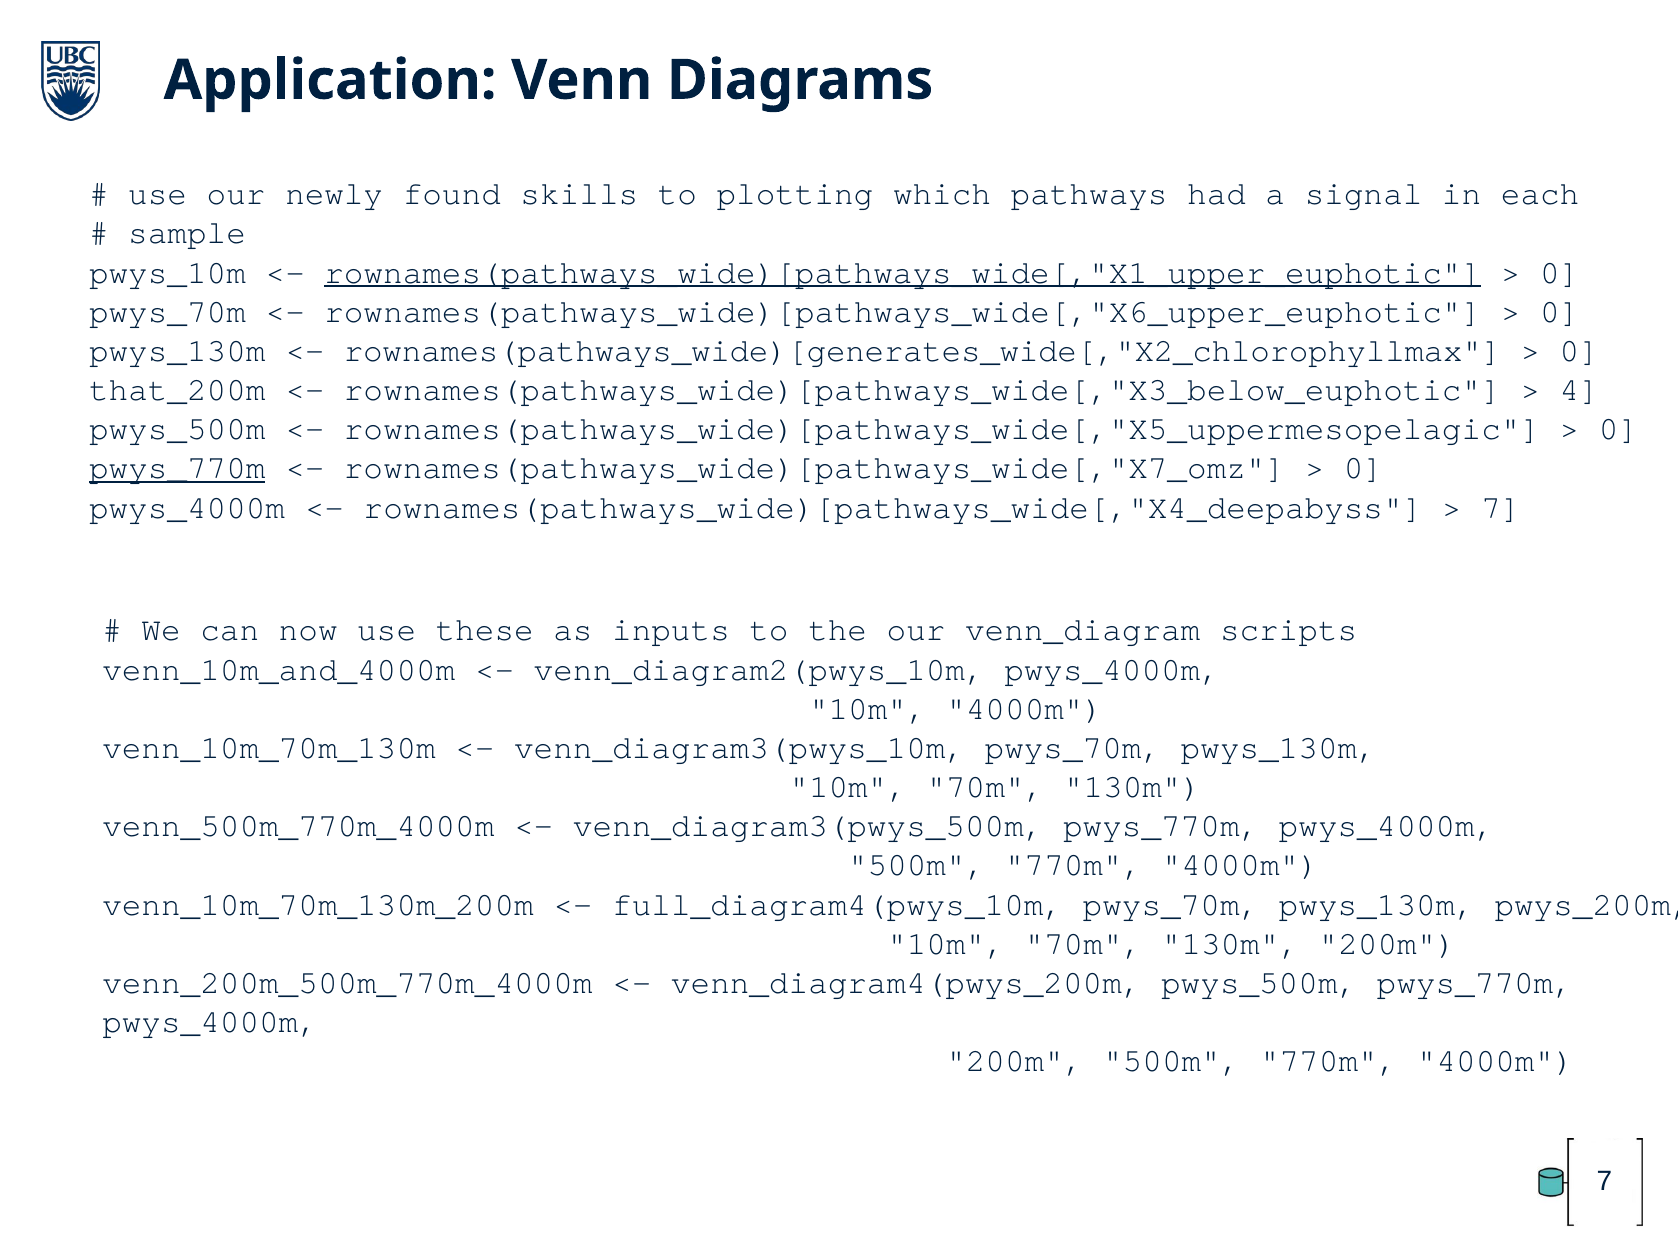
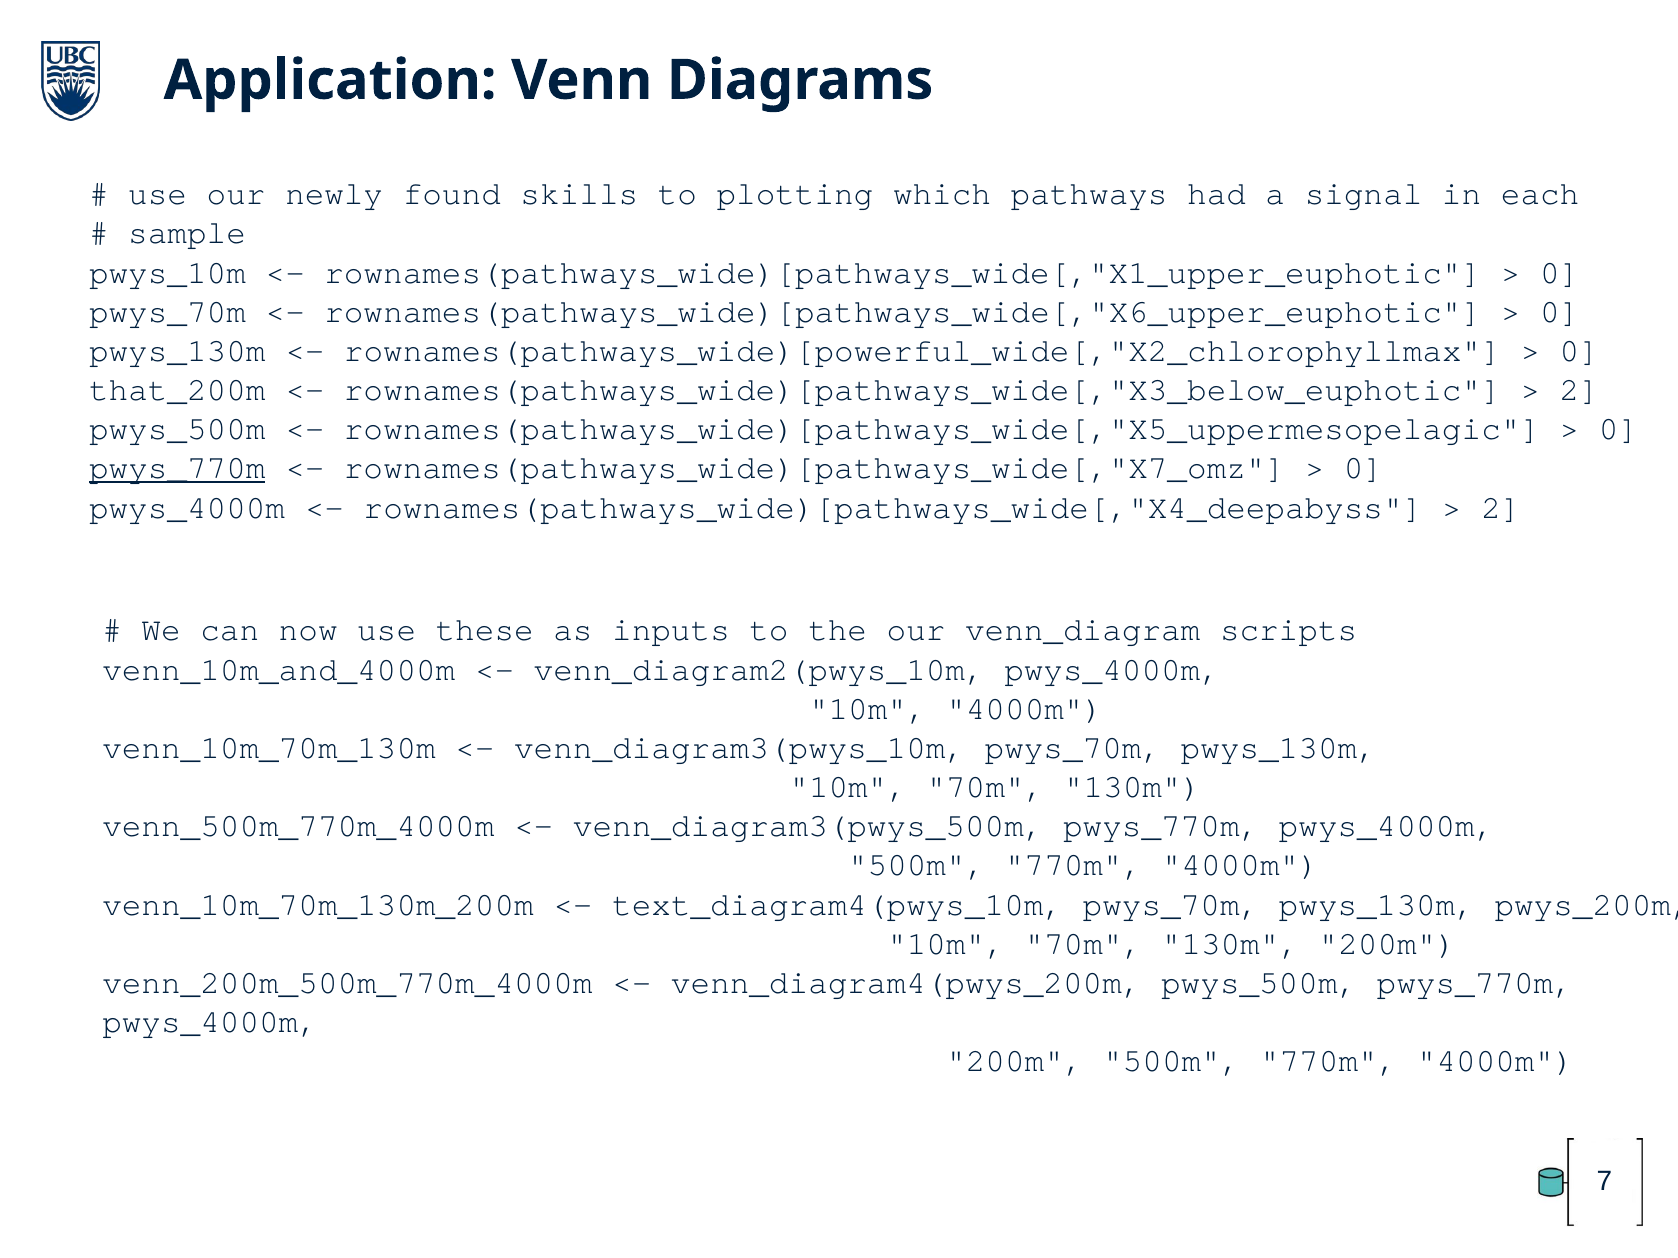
rownames(pathways_wide)[pathways_wide[,"X1_upper_euphotic underline: present -> none (903, 272)
rownames(pathways_wide)[generates_wide[,"X2_chlorophyllmax: rownames(pathways_wide)[generates_wide[,"X2_chlorophyllmax -> rownames(pathways_wide)[powerful_wide[,"X2_chlorophyllmax (922, 351)
4: 4 -> 2 (1579, 390)
7: 7 -> 2 (1501, 507)
full_diagram4(pwys_10m: full_diagram4(pwys_10m -> text_diagram4(pwys_10m (838, 905)
